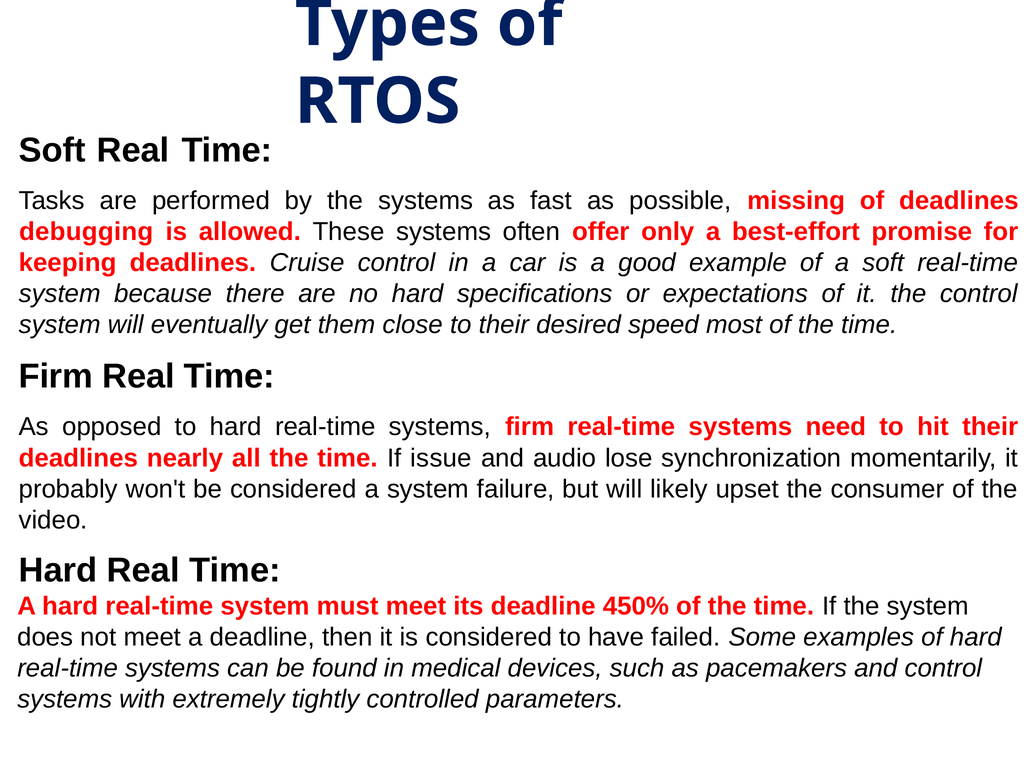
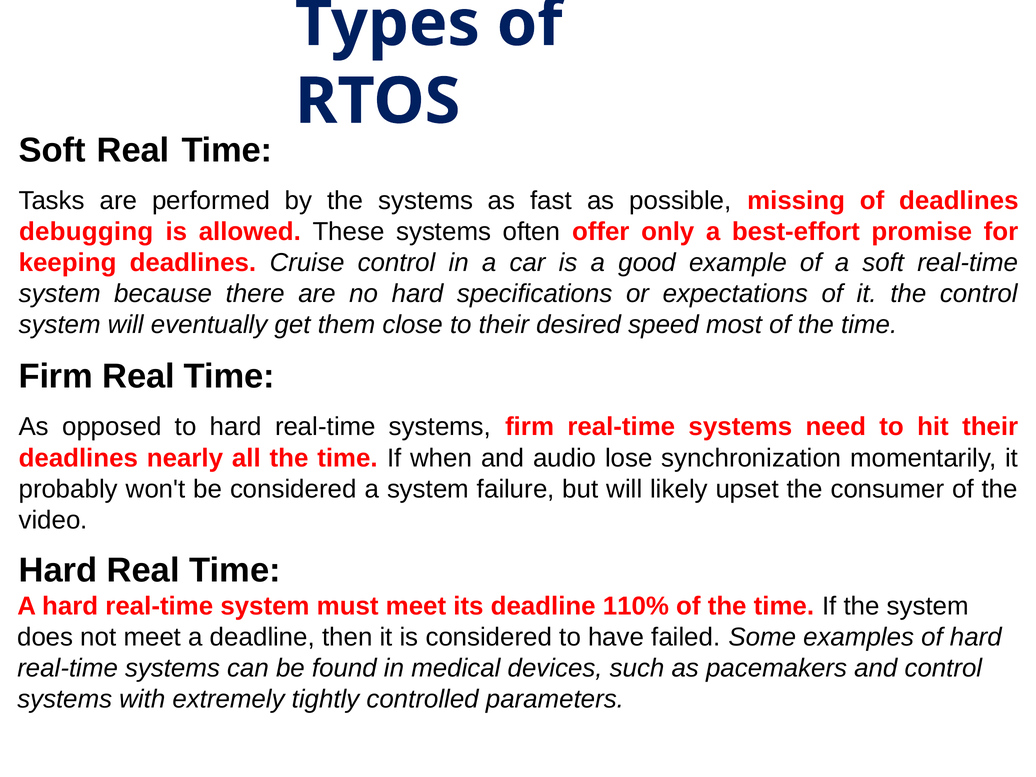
issue: issue -> when (441, 458)
450%: 450% -> 110% (636, 606)
